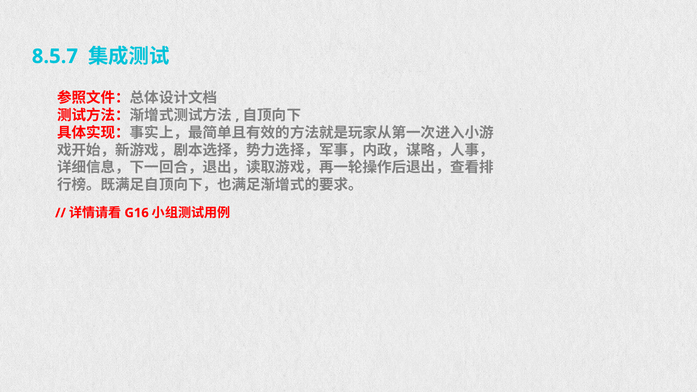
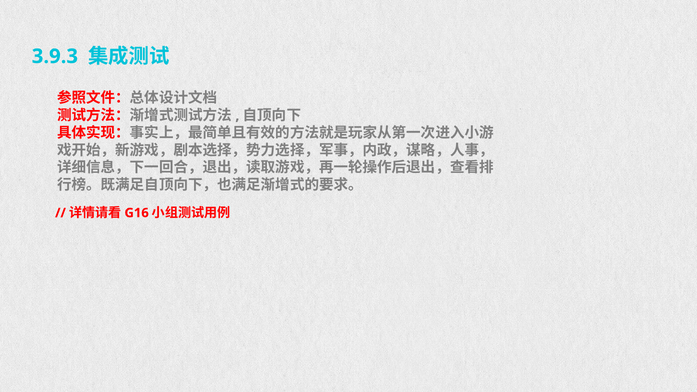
8.5.7: 8.5.7 -> 3.9.3 (55, 56)
